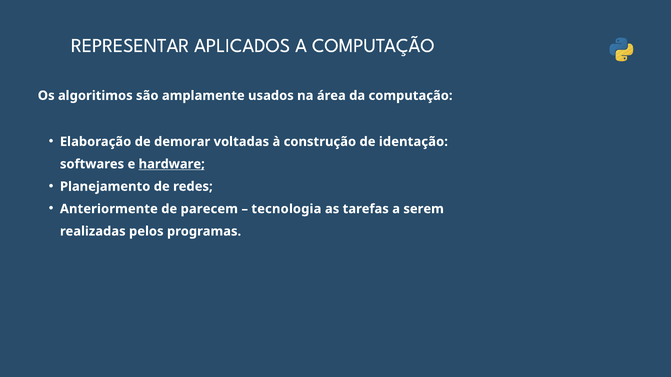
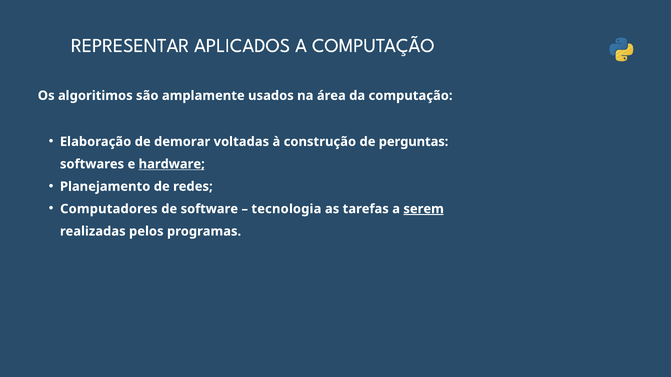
identação: identação -> perguntas (414, 142)
Anteriormente: Anteriormente -> Computadores (109, 209)
parecem: parecem -> software (209, 209)
serem underline: none -> present (424, 209)
